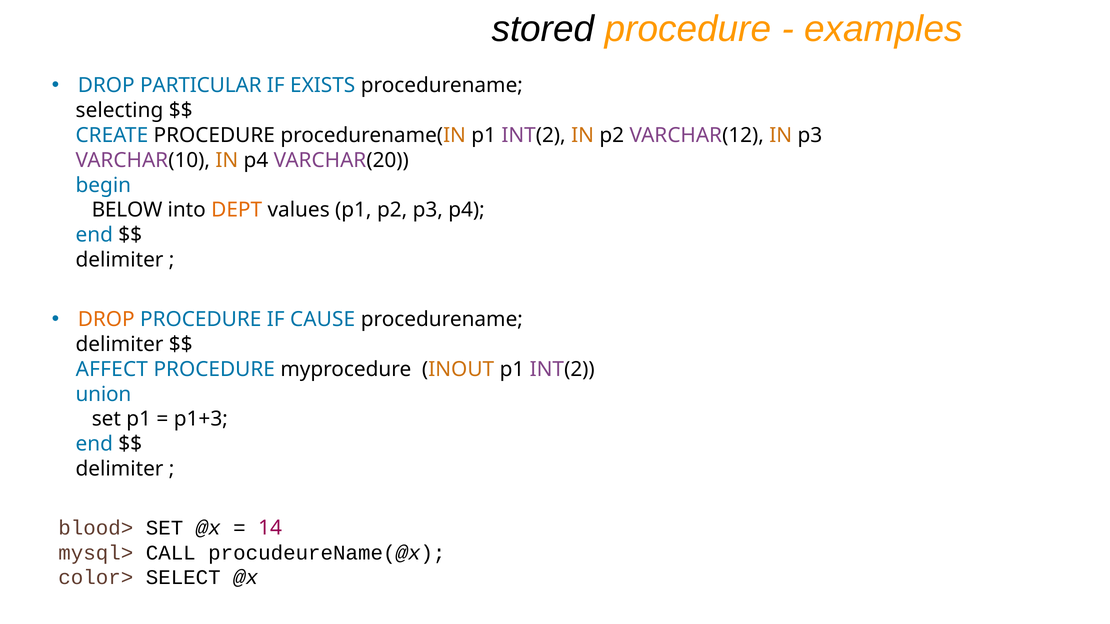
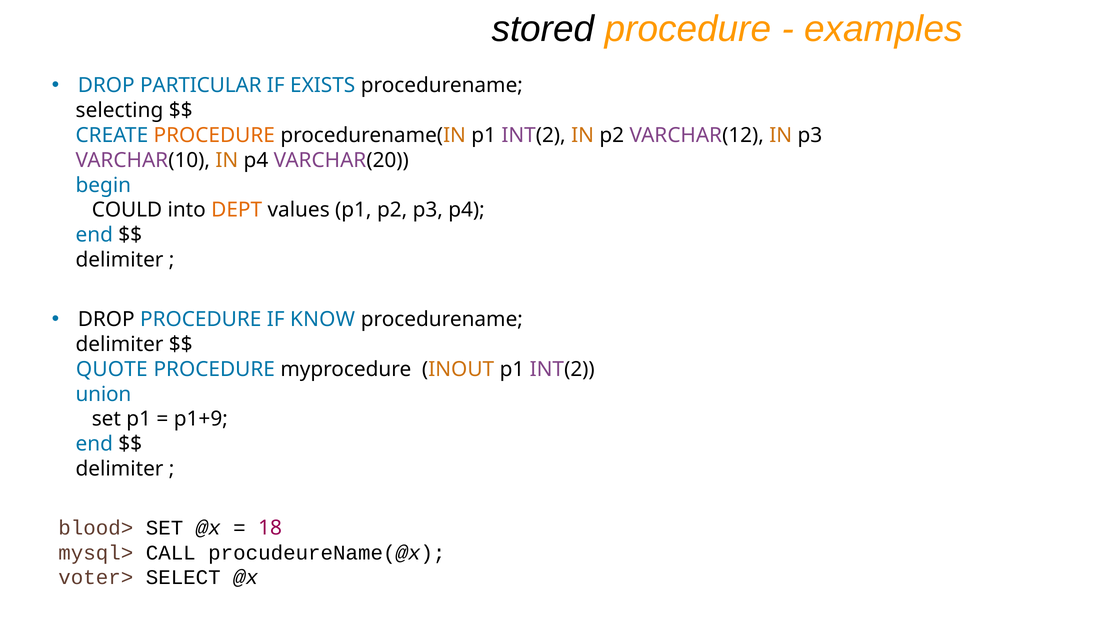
PROCEDURE colour: black -> orange (214, 135)
BELOW: BELOW -> COULD (127, 210)
DROP colour: orange -> black (106, 319)
CAUSE: CAUSE -> KNOW (323, 319)
AFFECT: AFFECT -> QUOTE (112, 369)
p1+3: p1+3 -> p1+9 (201, 419)
14: 14 -> 18 (270, 528)
color>: color> -> voter> (96, 578)
